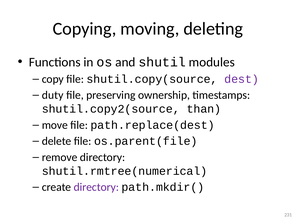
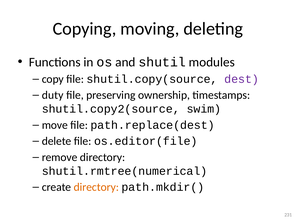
than: than -> swim (204, 109)
os.parent(file: os.parent(file -> os.editor(file (146, 141)
directory colour: purple -> orange (96, 187)
